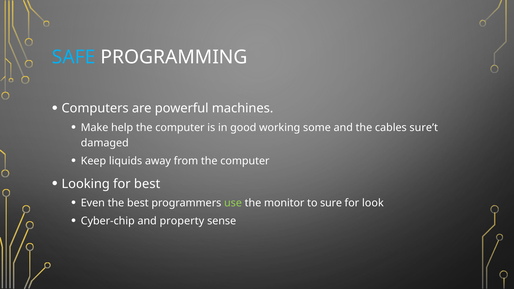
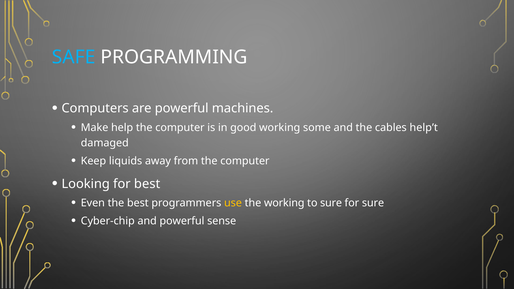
sure’t: sure’t -> help’t (424, 128)
use colour: light green -> yellow (233, 203)
the monitor: monitor -> working (284, 203)
for look: look -> sure (373, 203)
and property: property -> powerful (182, 221)
